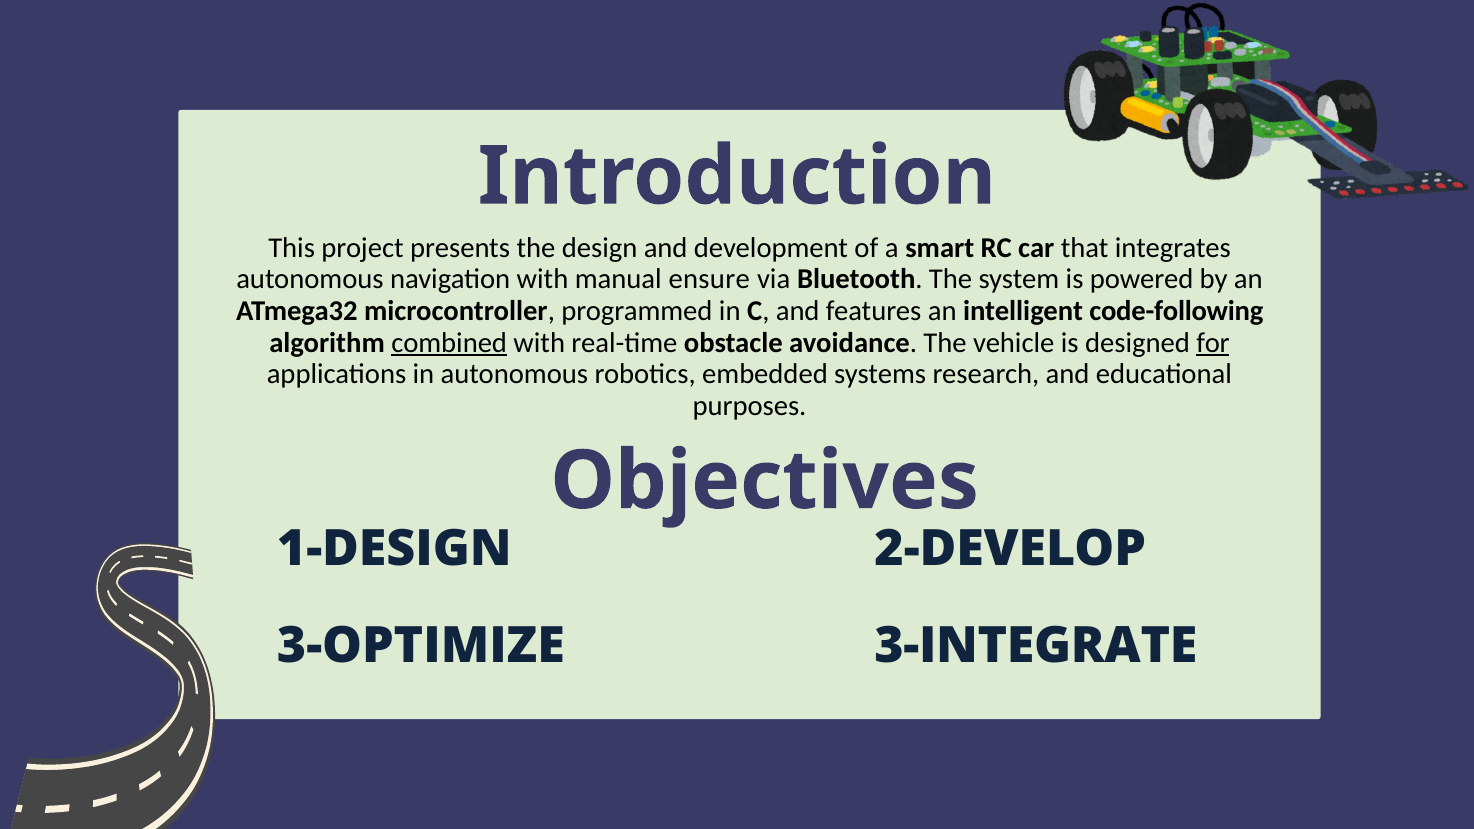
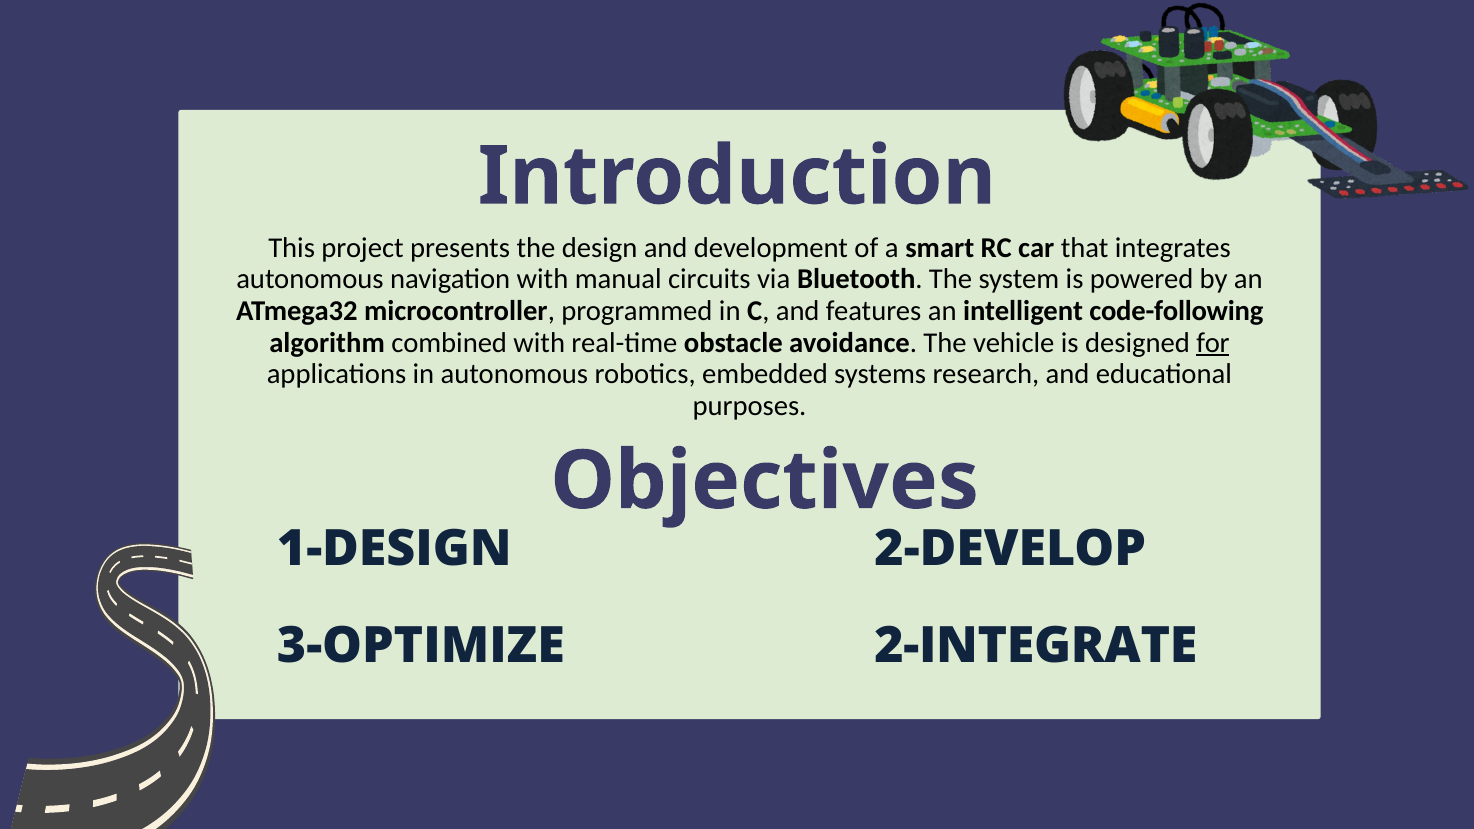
ensure: ensure -> circuits (709, 279)
combined underline: present -> none (449, 343)
3-INTEGRATE: 3-INTEGRATE -> 2-INTEGRATE (1036, 646)
